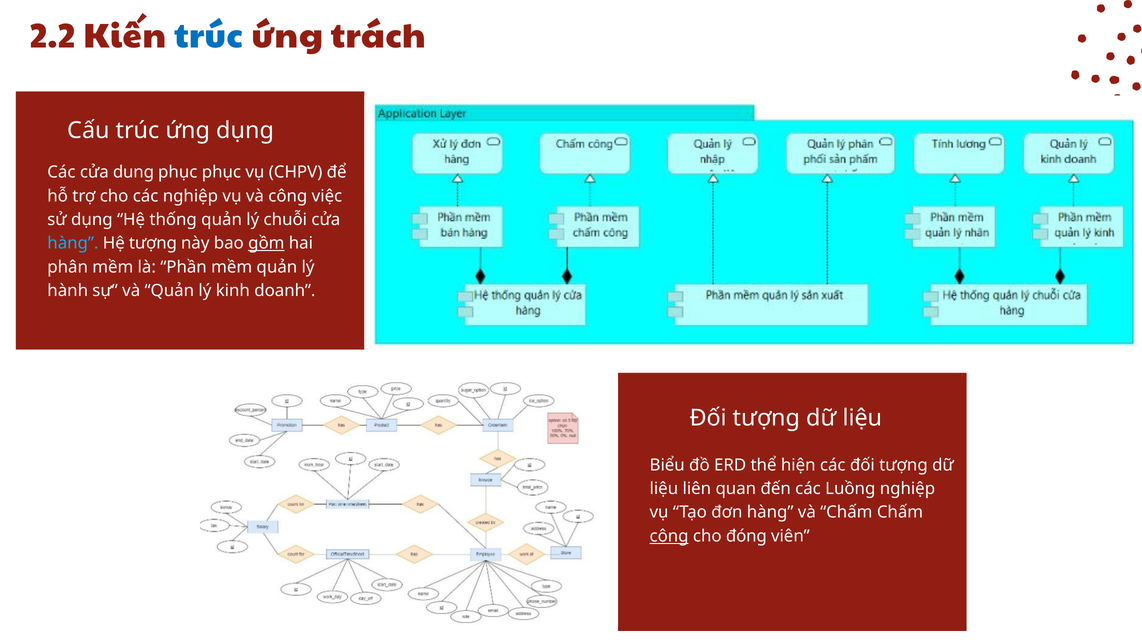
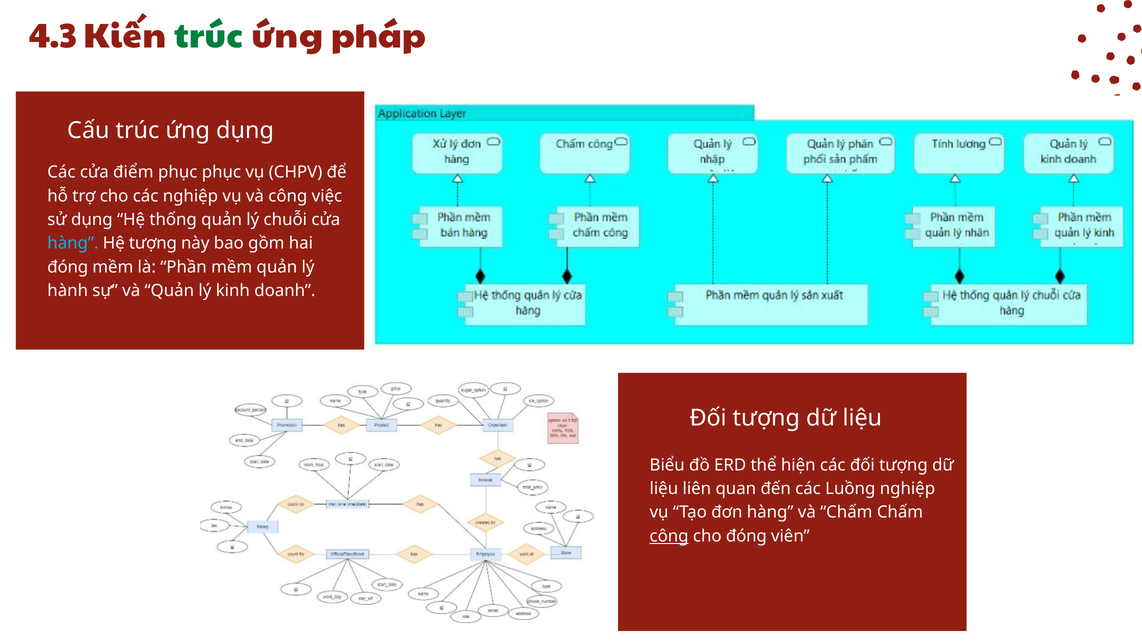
2.2: 2.2 -> 4.3 (53, 37)
trúc colour: blue -> green (209, 37)
trách: trách -> pháp (379, 37)
dụng: dụng -> điểm (133, 172)
gồm underline: present -> none (266, 243)
phân: phân -> đóng (68, 267)
